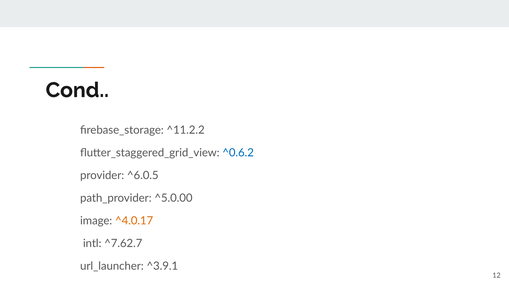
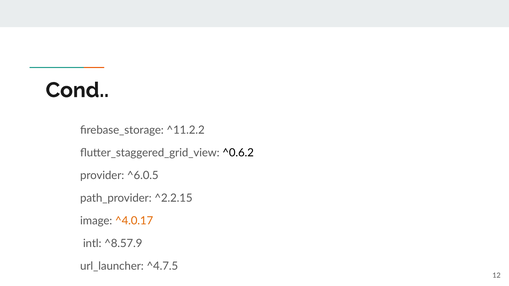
^0.6.2 colour: blue -> black (238, 153)
^5.0.00: ^5.0.00 -> ^2.2.15 (173, 198)
^7.62.7: ^7.62.7 -> ^8.57.9 (123, 244)
^3.9.1: ^3.9.1 -> ^4.7.5 (162, 266)
